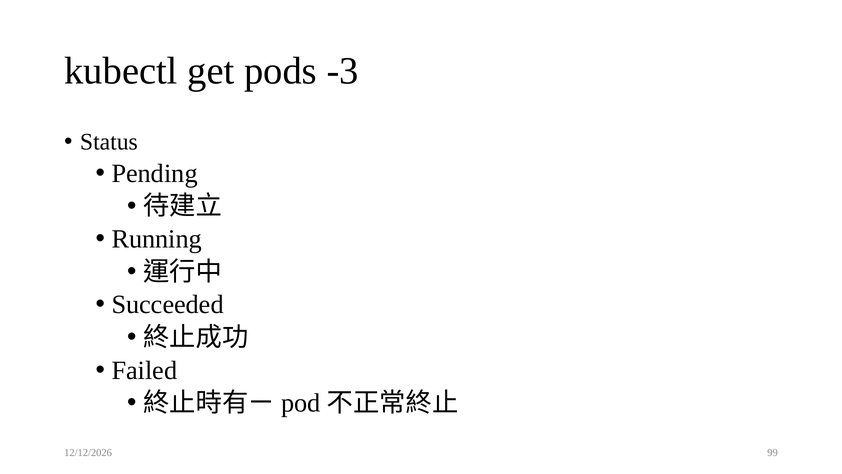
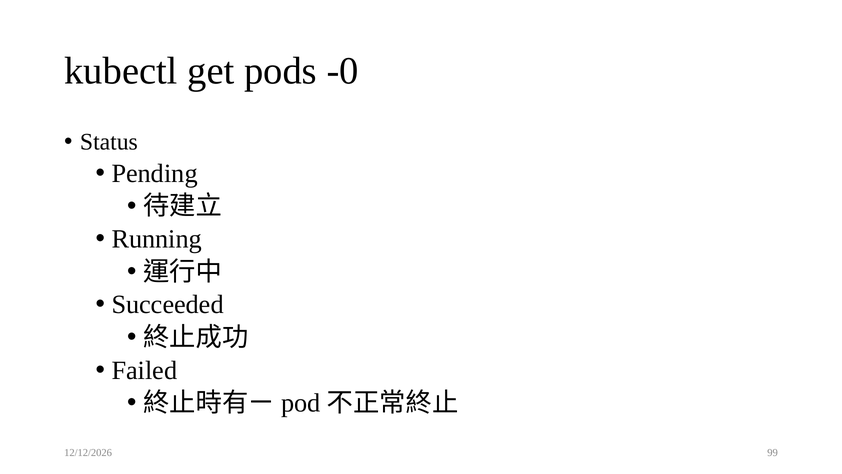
-3: -3 -> -0 (343, 71)
